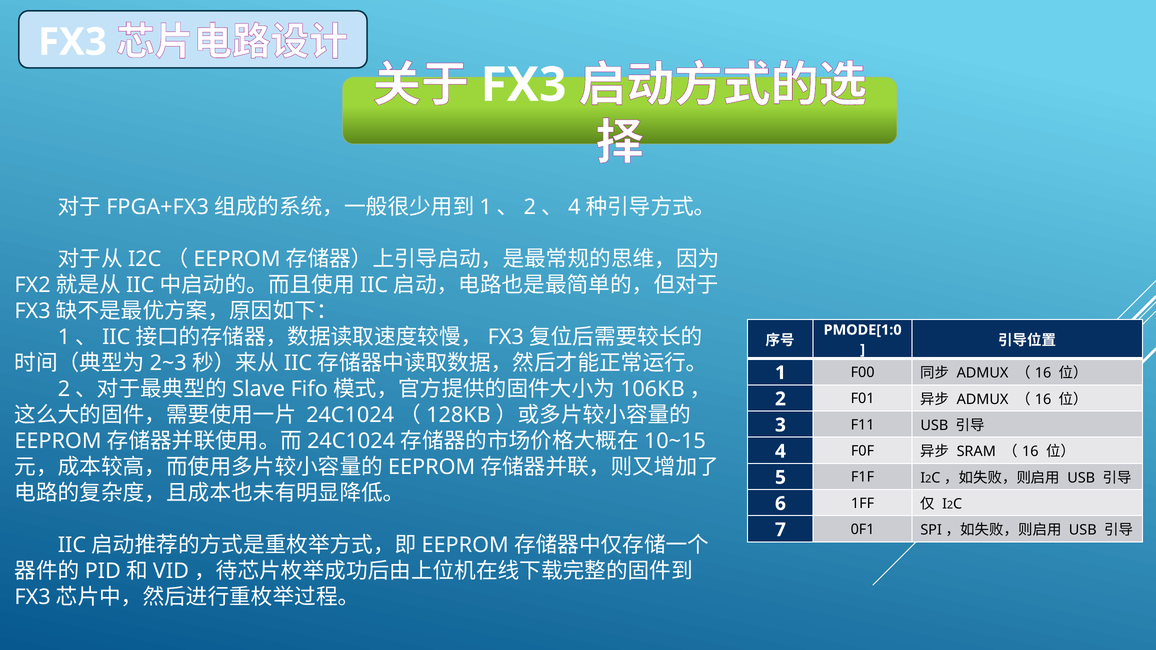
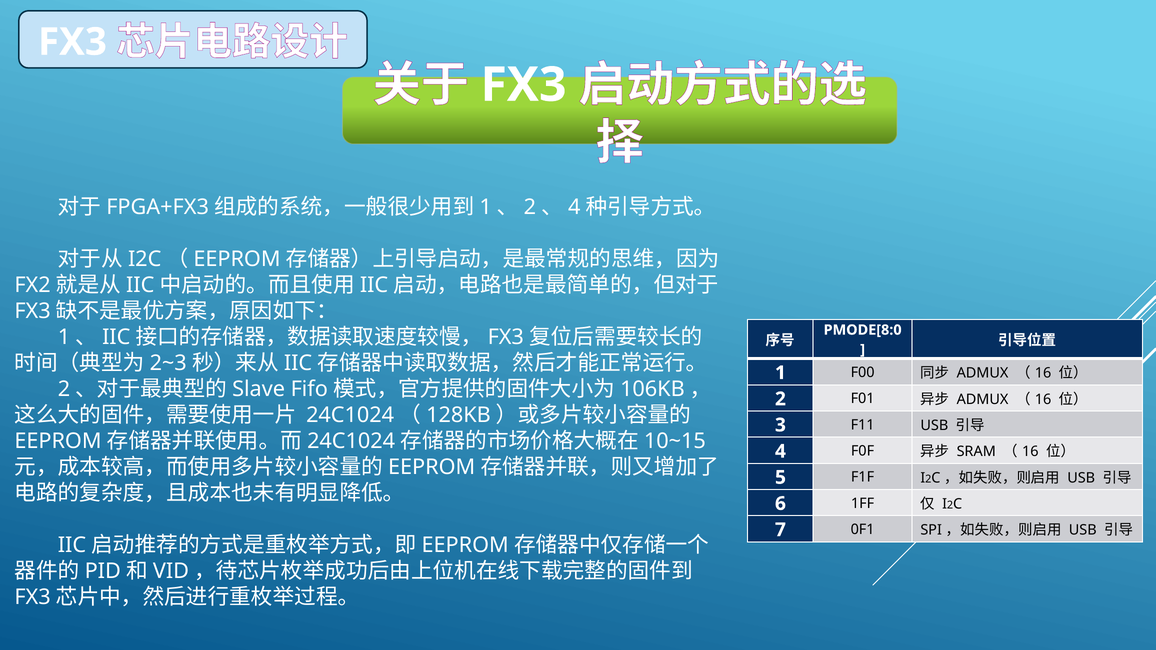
PMODE[1:0: PMODE[1:0 -> PMODE[8:0 (863, 330)
